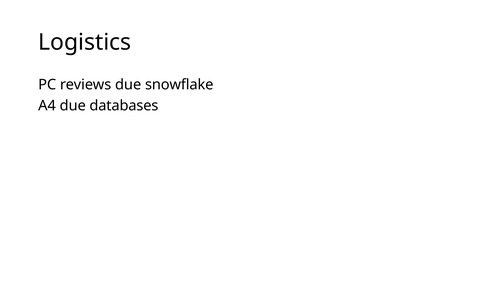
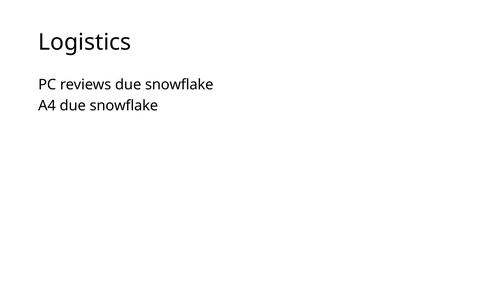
A4 due databases: databases -> snowflake (124, 106)
